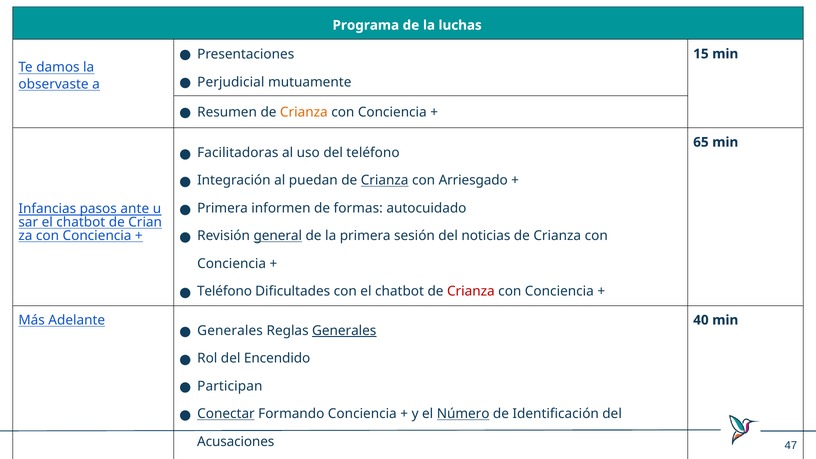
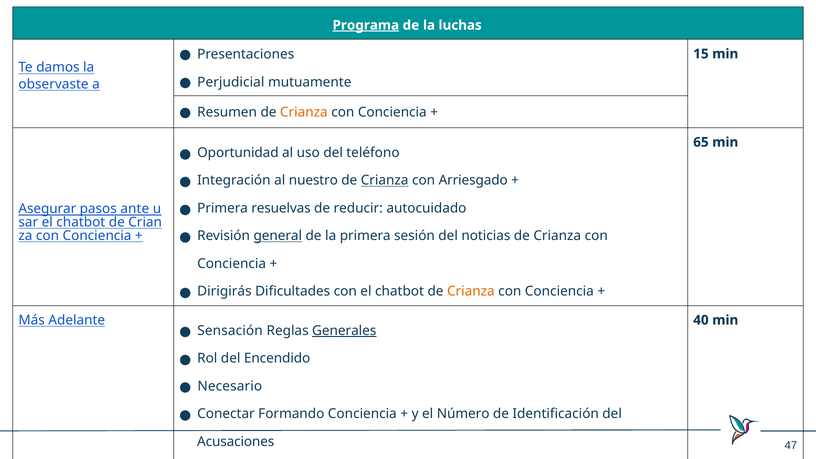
Programa underline: none -> present (366, 25)
Facilitadoras: Facilitadoras -> Oportunidad (238, 153)
puedan: puedan -> nuestro (313, 180)
informen: informen -> resuelvas (281, 208)
formas: formas -> reducir (358, 208)
Infancias: Infancias -> Asegurar (47, 209)
Teléfono: Teléfono -> Dirigirás (224, 291)
Crianza colour: red -> orange (471, 291)
Generales: Generales -> Sensación (230, 331)
Participan: Participan -> Necesario (230, 386)
Conectar underline: present -> none (226, 414)
Número underline: present -> none (463, 414)
